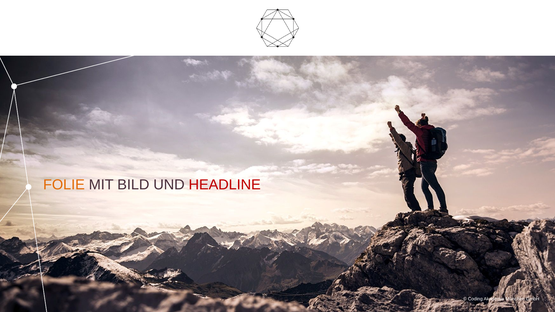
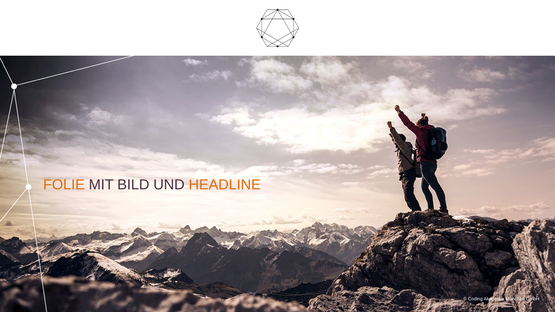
HEADLINE colour: red -> orange (225, 185)
